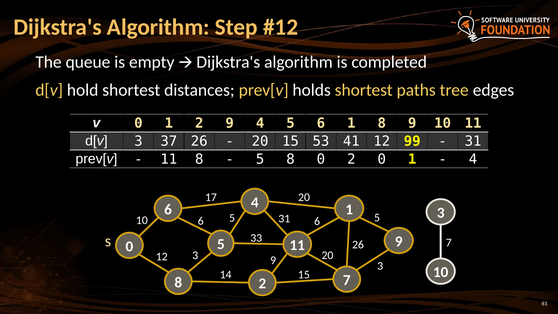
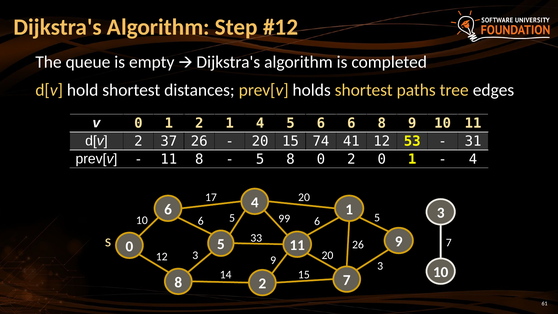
2 9: 9 -> 1 (230, 123)
6 1: 1 -> 6 (351, 123)
d[v 3: 3 -> 2 (138, 141)
53: 53 -> 74 (321, 141)
99: 99 -> 53 (412, 141)
5 31: 31 -> 99 (284, 219)
